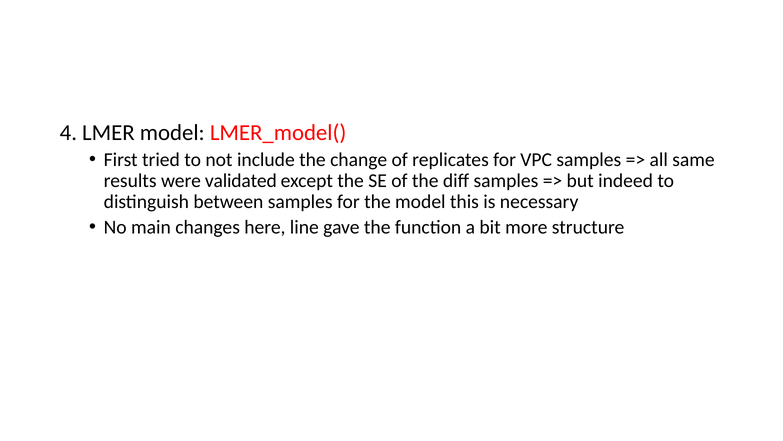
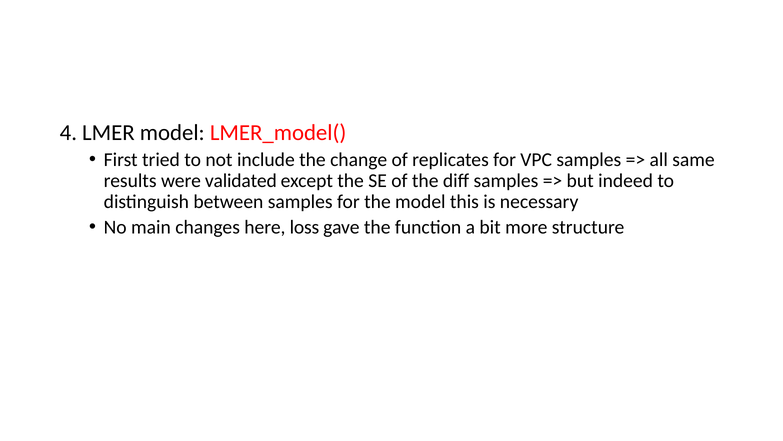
line: line -> loss (304, 227)
